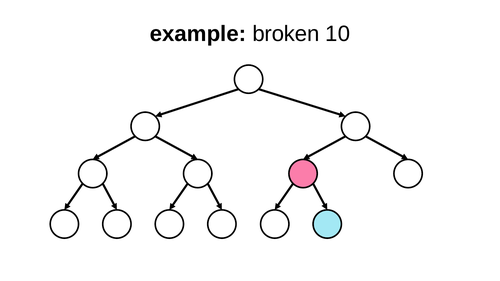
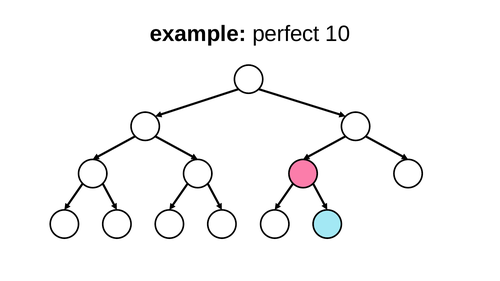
broken: broken -> perfect (286, 34)
